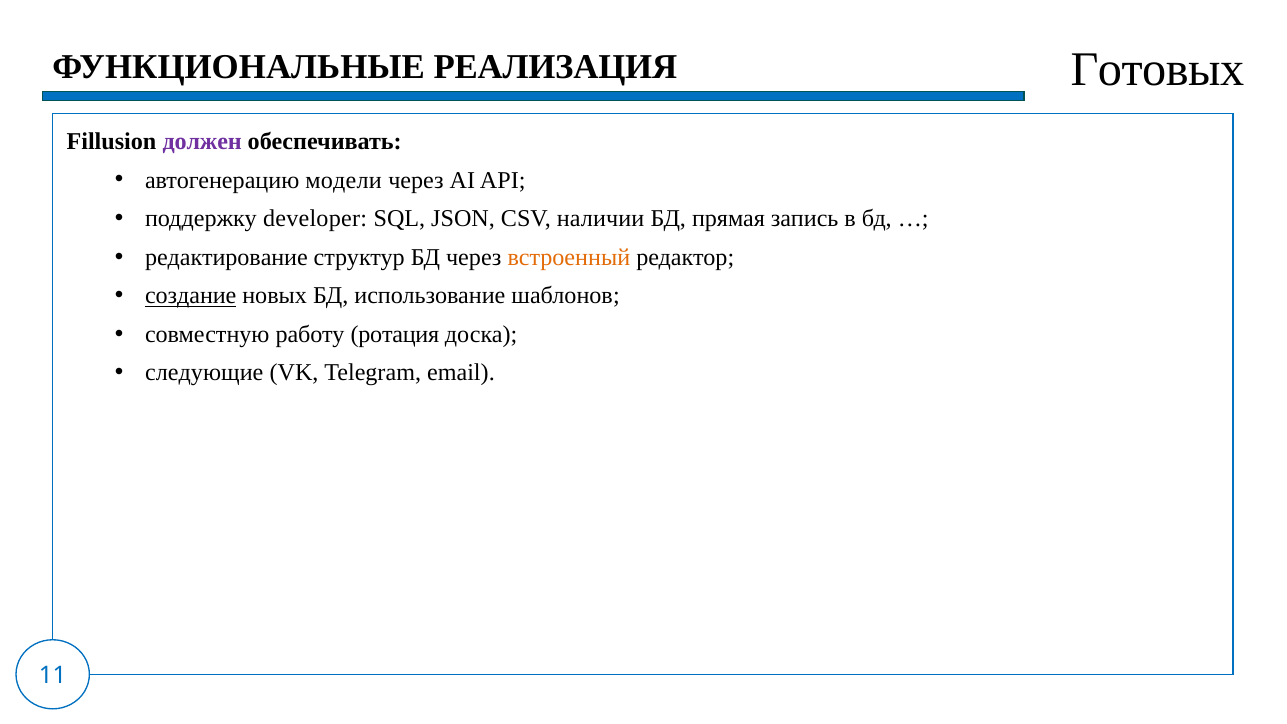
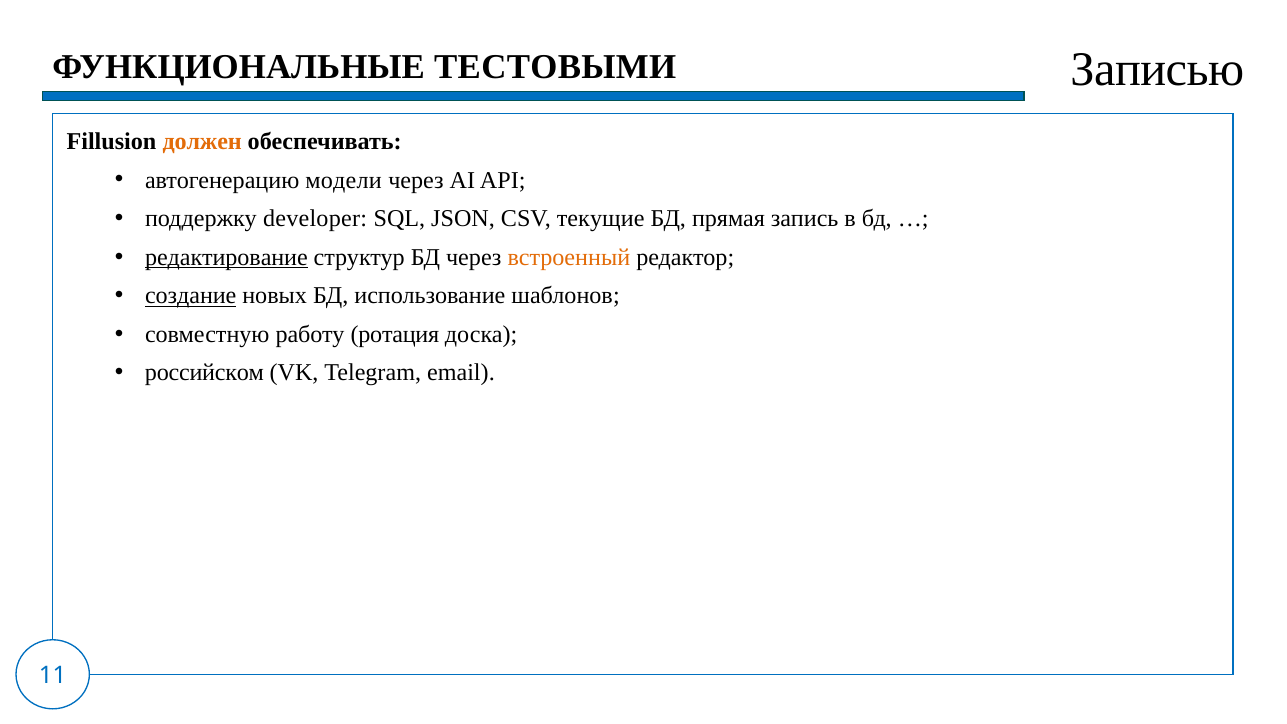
Готовых: Готовых -> Записью (1157, 69)
РЕАЛИЗАЦИЯ: РЕАЛИЗАЦИЯ -> ТЕСТОВЫМИ (555, 67)
должен colour: purple -> orange (202, 142)
наличии: наличии -> текущие (601, 219)
редактирование underline: none -> present (226, 257)
следующие: следующие -> российском (204, 373)
